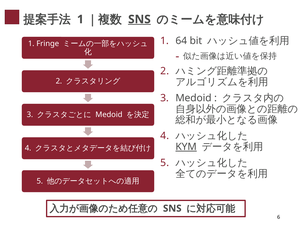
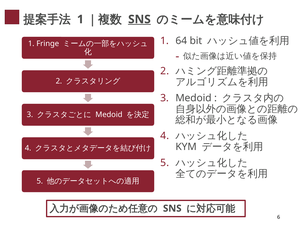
KYM underline: present -> none (186, 147)
